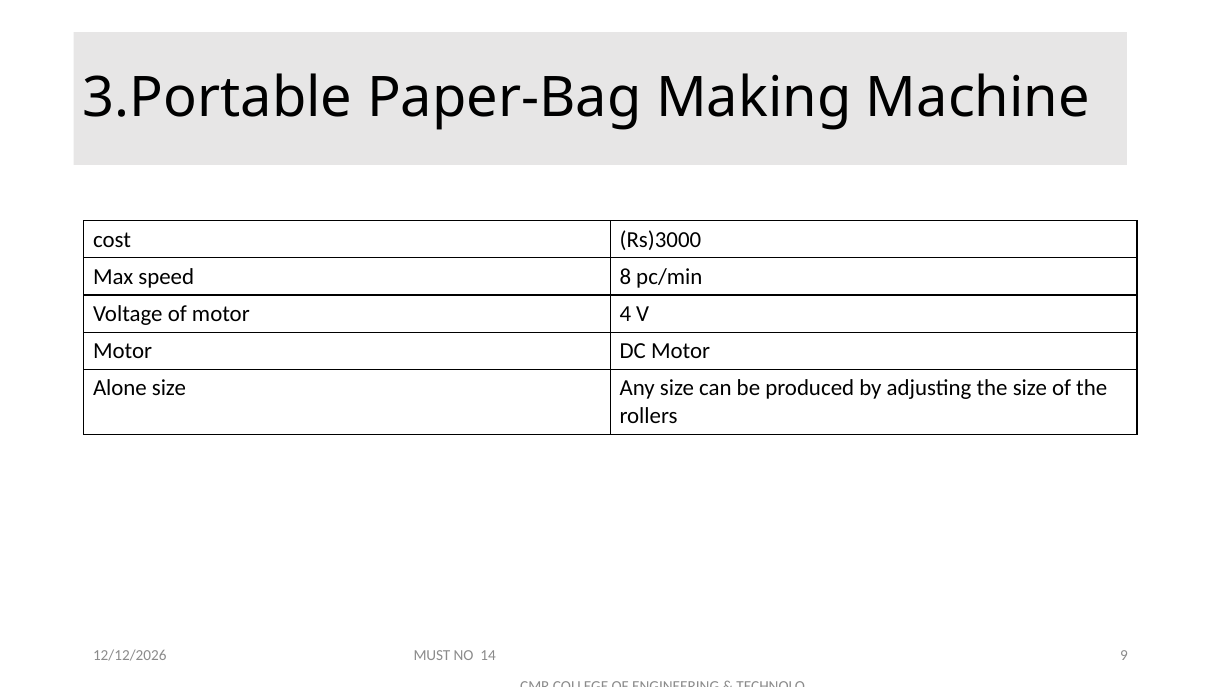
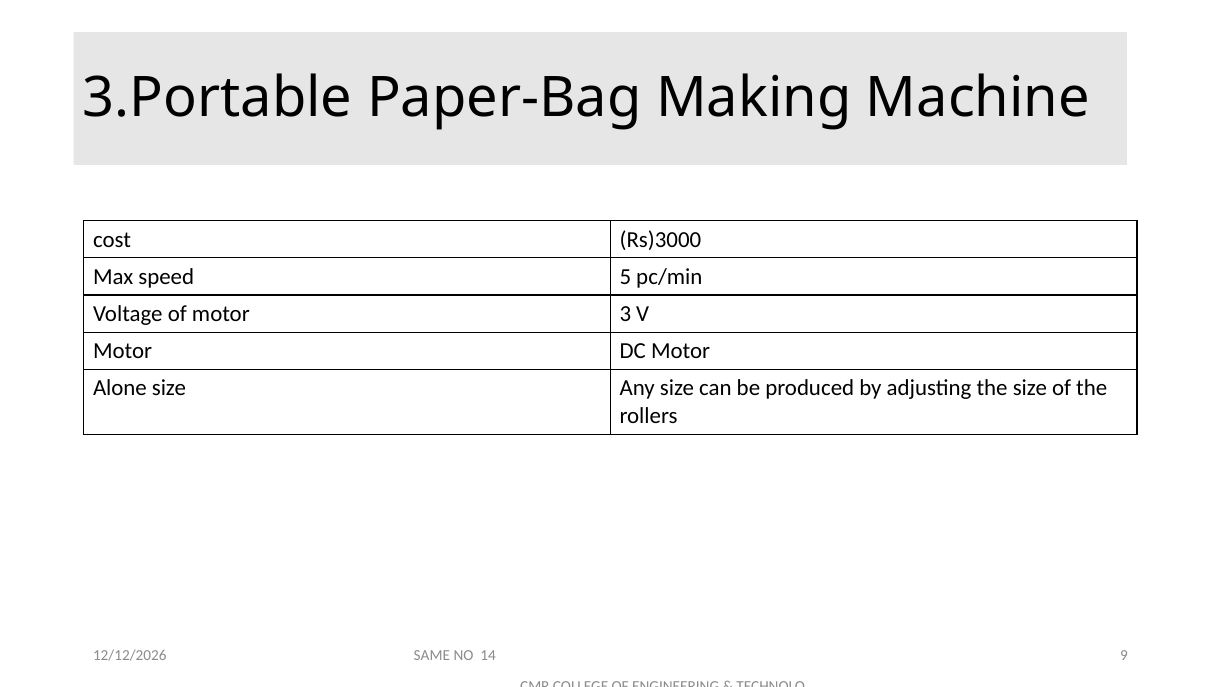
8: 8 -> 5 (625, 277)
4: 4 -> 3 (625, 314)
MUST: MUST -> SAME (432, 656)
